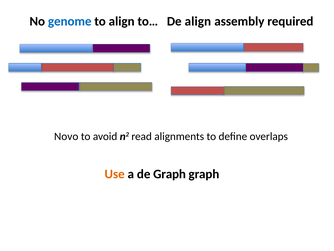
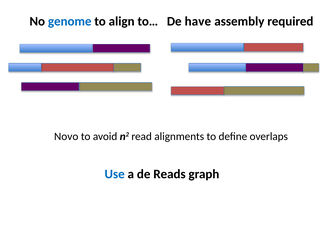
De align: align -> have (198, 21)
Use colour: orange -> blue (115, 174)
de Graph: Graph -> Reads (169, 174)
